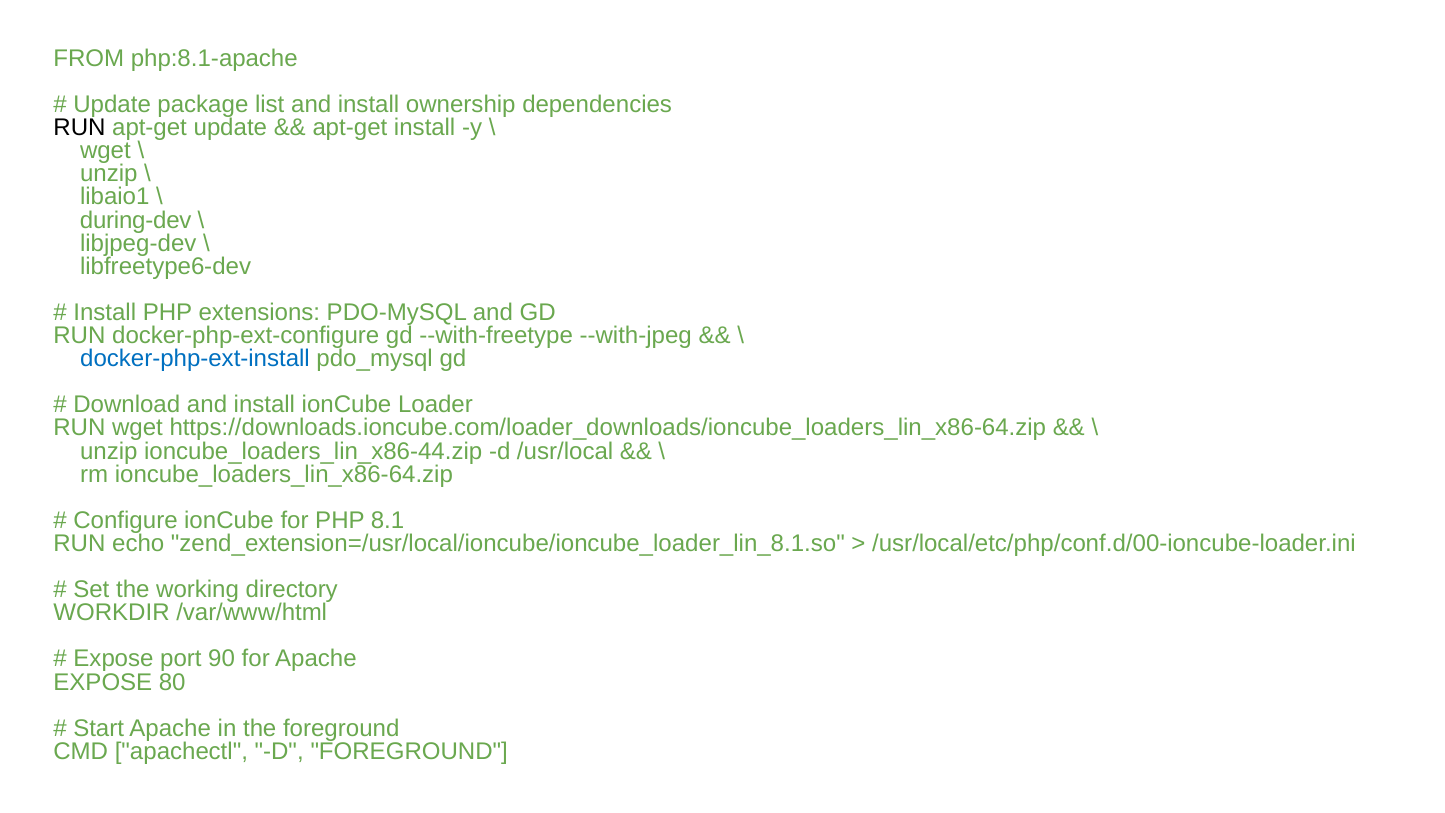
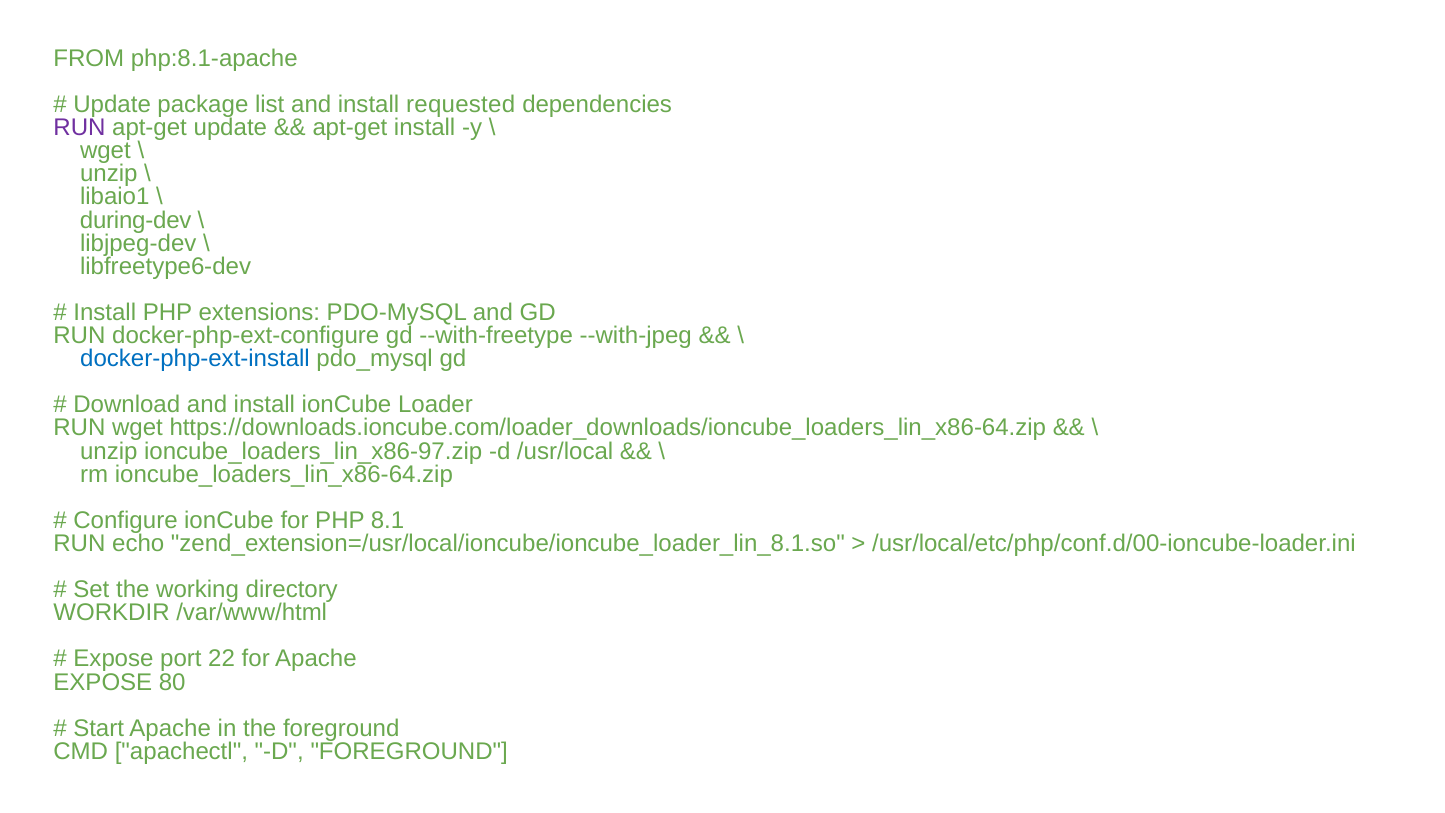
ownership: ownership -> requested (461, 105)
RUN colour: black -> purple (79, 128)
ioncube_loaders_lin_x86-44.zip: ioncube_loaders_lin_x86-44.zip -> ioncube_loaders_lin_x86-97.zip (313, 451)
90: 90 -> 22 (222, 659)
